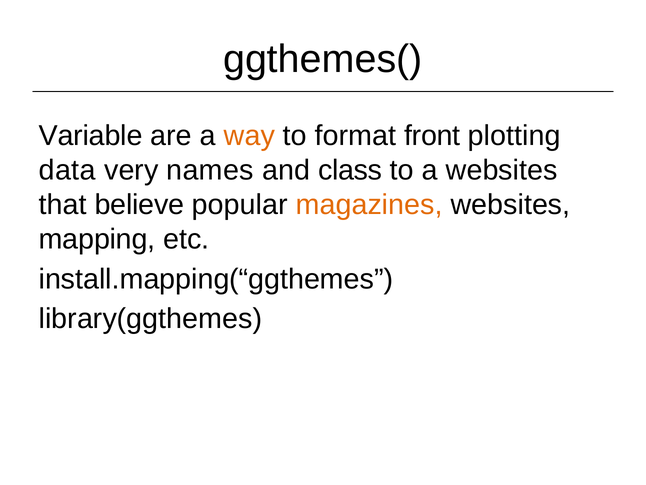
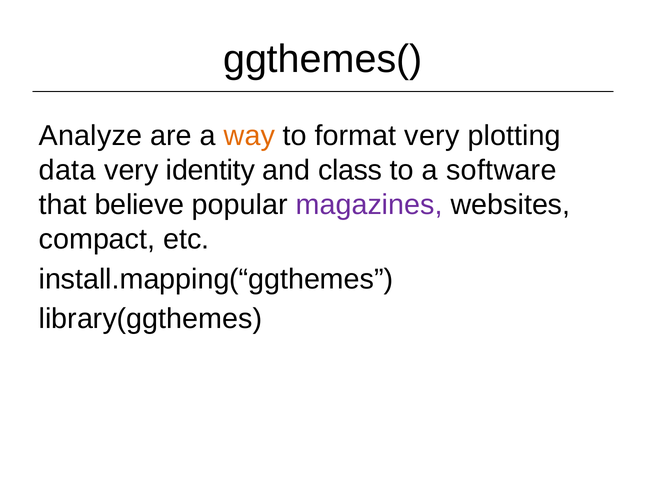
Variable: Variable -> Analyze (90, 136)
format front: front -> very (432, 136)
names: names -> identity (210, 170)
a websites: websites -> software (502, 170)
magazines colour: orange -> purple (369, 204)
mapping: mapping -> compact (97, 239)
